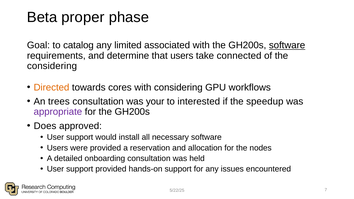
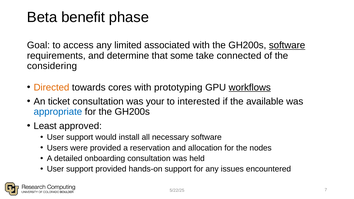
proper: proper -> benefit (83, 17)
catalog: catalog -> access (78, 45)
that users: users -> some (182, 56)
with considering: considering -> prototyping (178, 87)
workflows underline: none -> present (250, 87)
trees: trees -> ticket (59, 102)
speedup: speedup -> available (265, 102)
appropriate colour: purple -> blue (58, 112)
Does: Does -> Least (45, 126)
